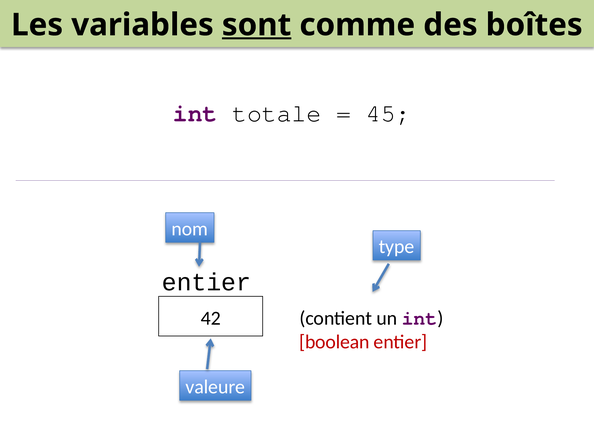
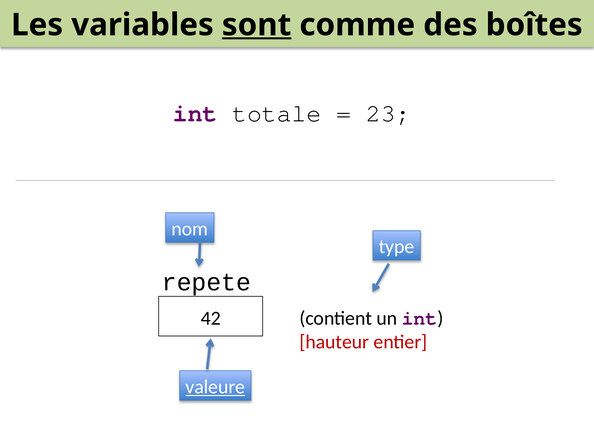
45: 45 -> 23 (388, 113)
entier: entier -> repete (206, 282)
boolean: boolean -> hauteur (334, 342)
valeure underline: none -> present (215, 387)
